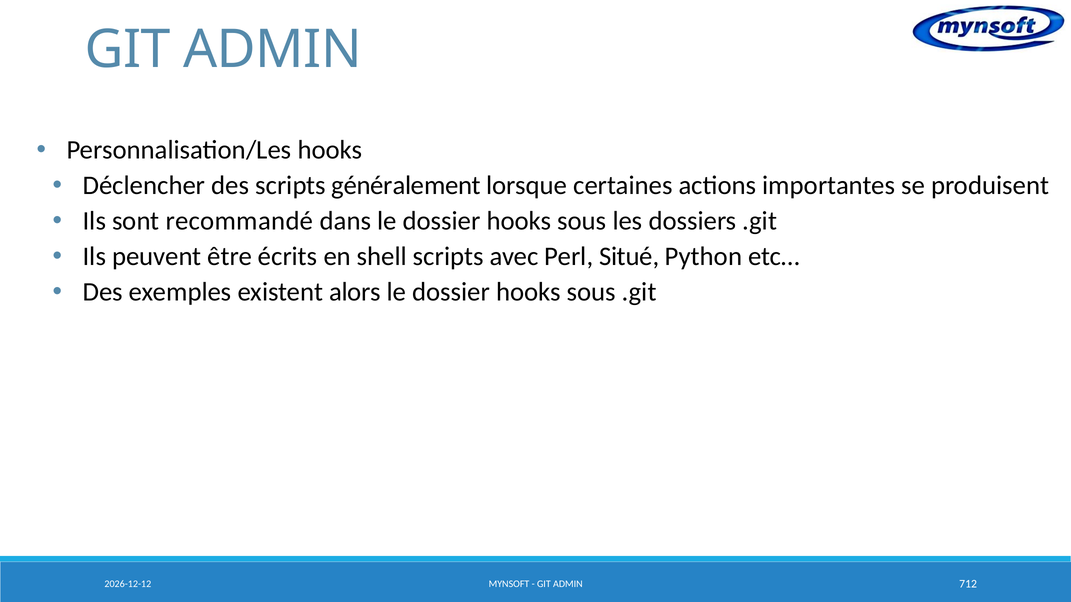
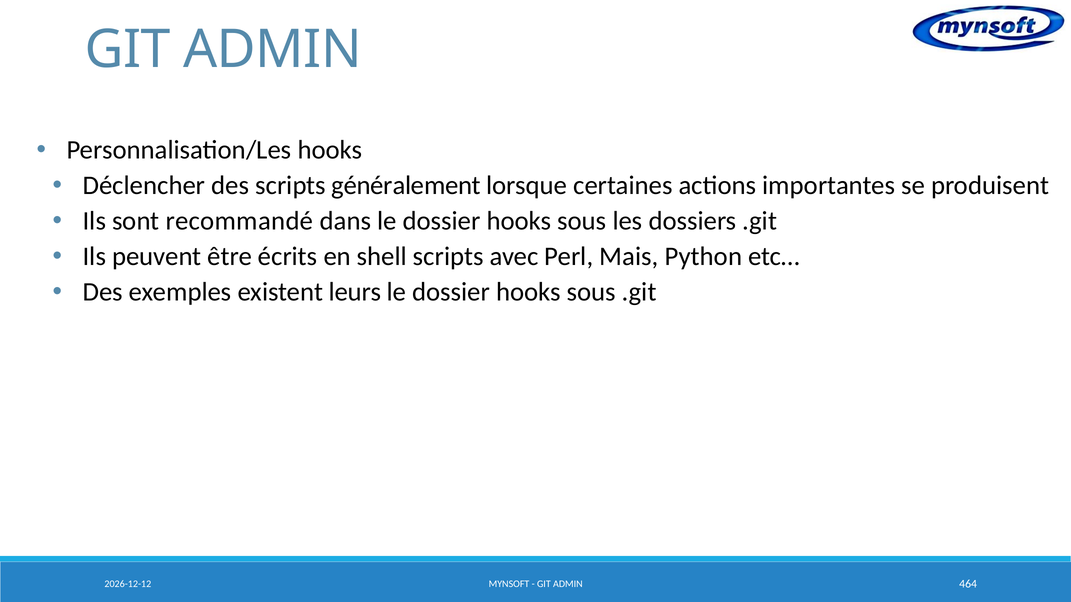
Situé: Situé -> Mais (629, 257)
alors: alors -> leurs (355, 292)
712: 712 -> 464 (968, 584)
